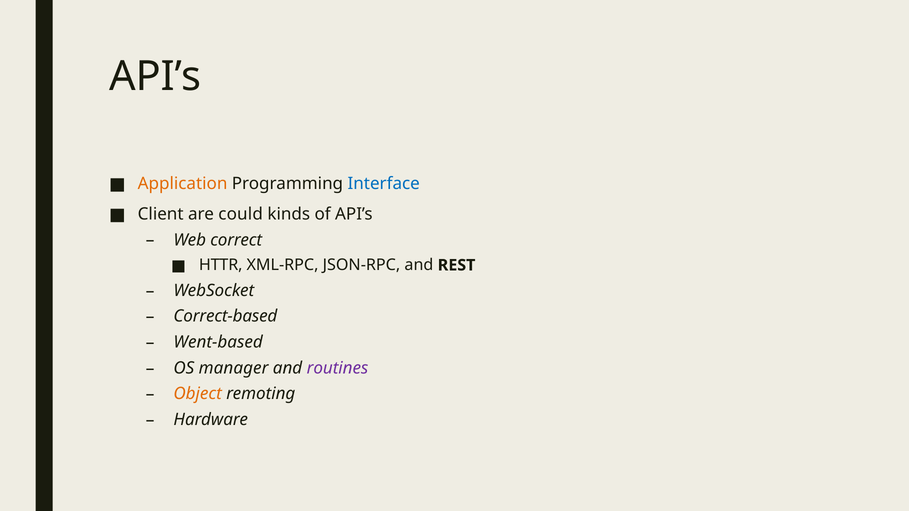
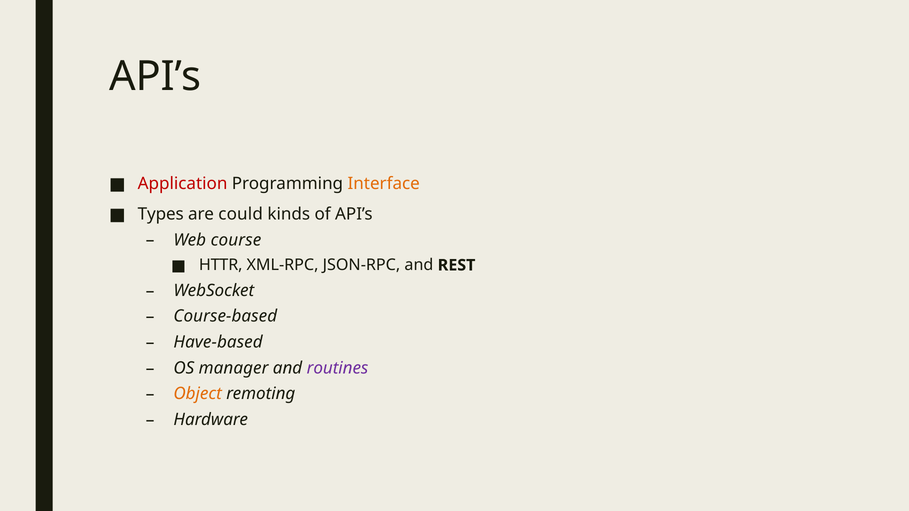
Application colour: orange -> red (183, 184)
Interface colour: blue -> orange (384, 184)
Client: Client -> Types (161, 214)
correct: correct -> course (236, 240)
Correct-based: Correct-based -> Course-based (225, 317)
Went-based: Went-based -> Have-based (218, 342)
